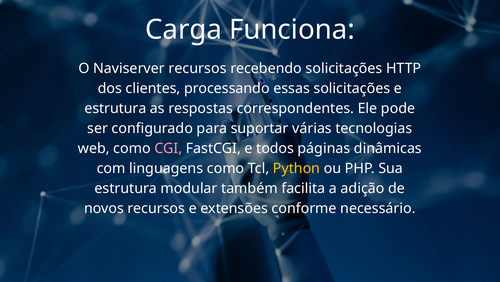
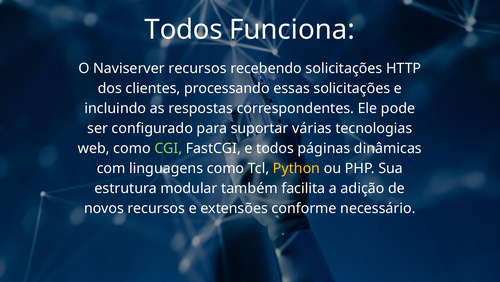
Carga: Carga -> Todos (184, 30)
estrutura: estrutura -> incluindo (115, 108)
CGI colour: pink -> light green (168, 148)
